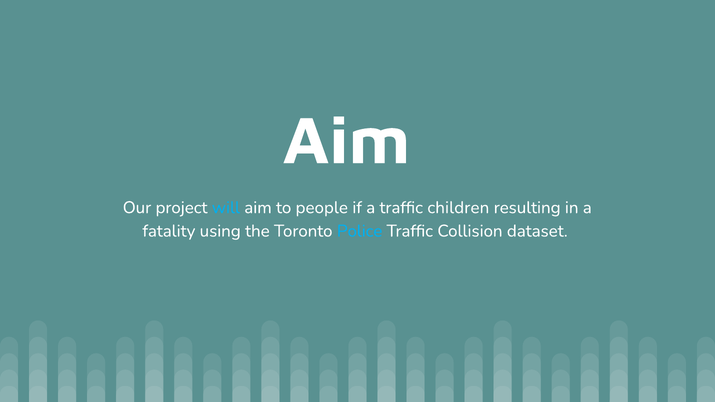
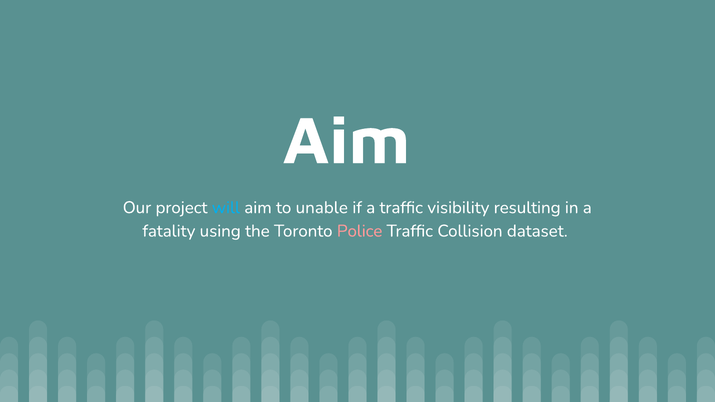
people: people -> unable (322, 208)
children: children -> visibility (458, 208)
Police colour: light blue -> pink (360, 231)
